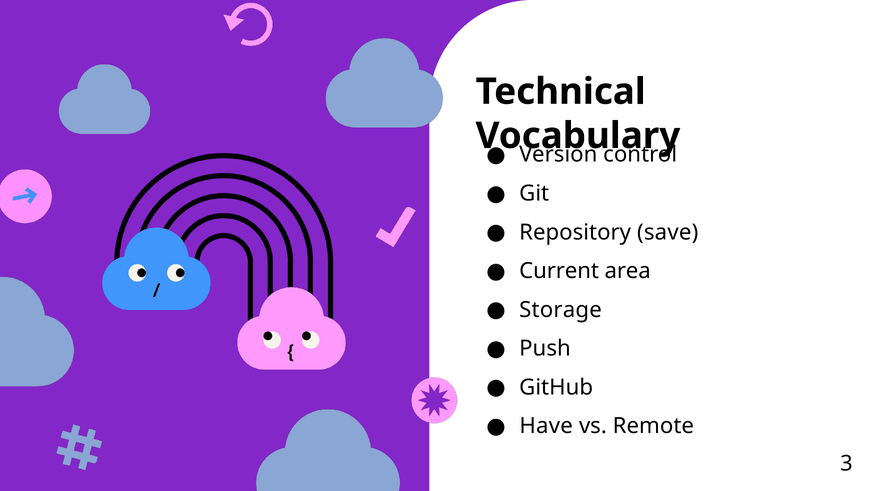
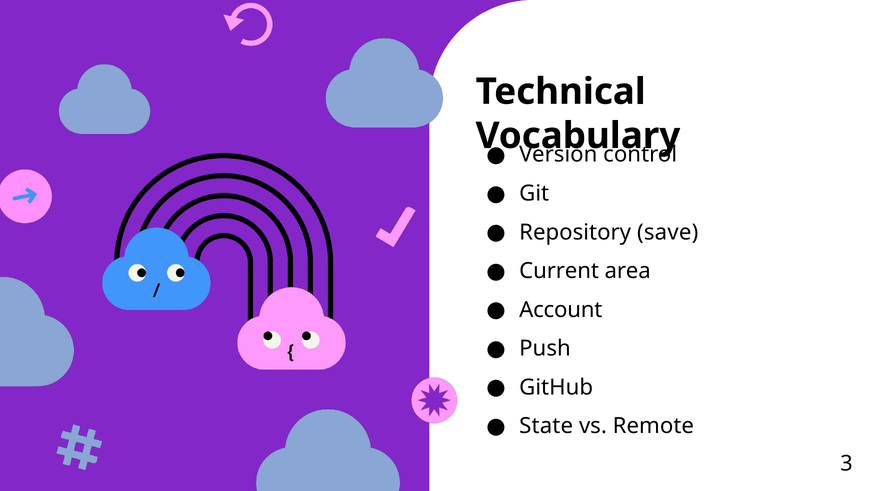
Storage: Storage -> Account (561, 310)
Have: Have -> State (546, 426)
